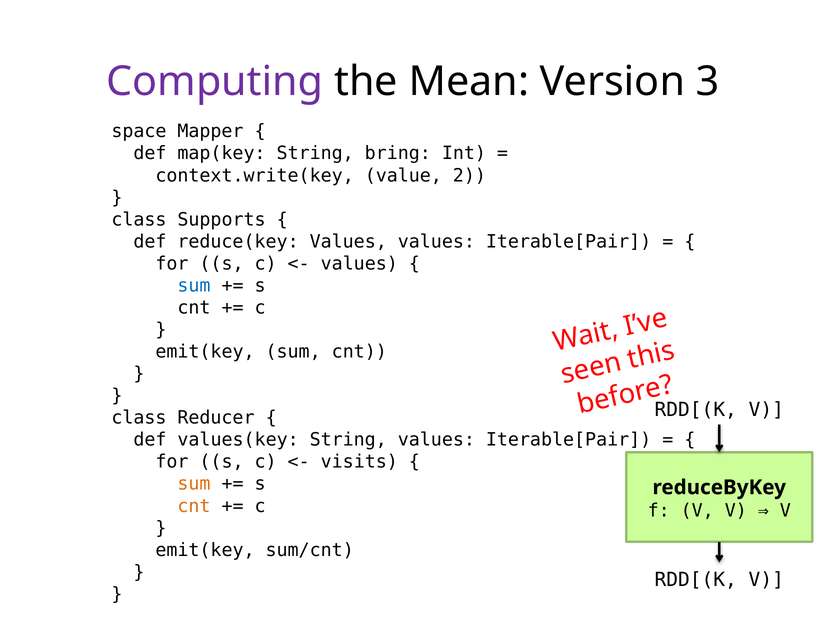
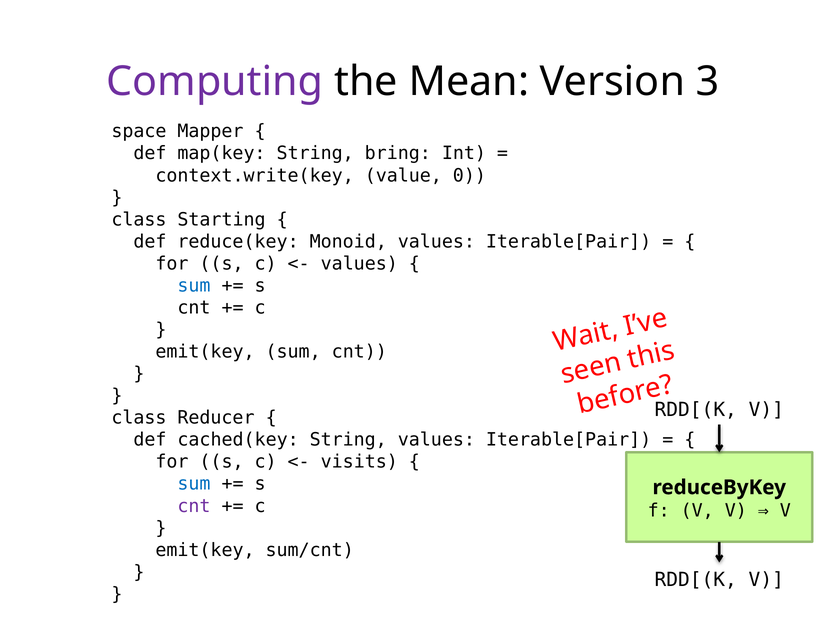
2: 2 -> 0 (469, 175)
Supports: Supports -> Starting (222, 219)
reduce(key Values: Values -> Monoid (348, 241)
values(key: values(key -> cached(key (238, 440)
sum colour: orange -> blue (194, 484)
cnt colour: orange -> purple (194, 506)
